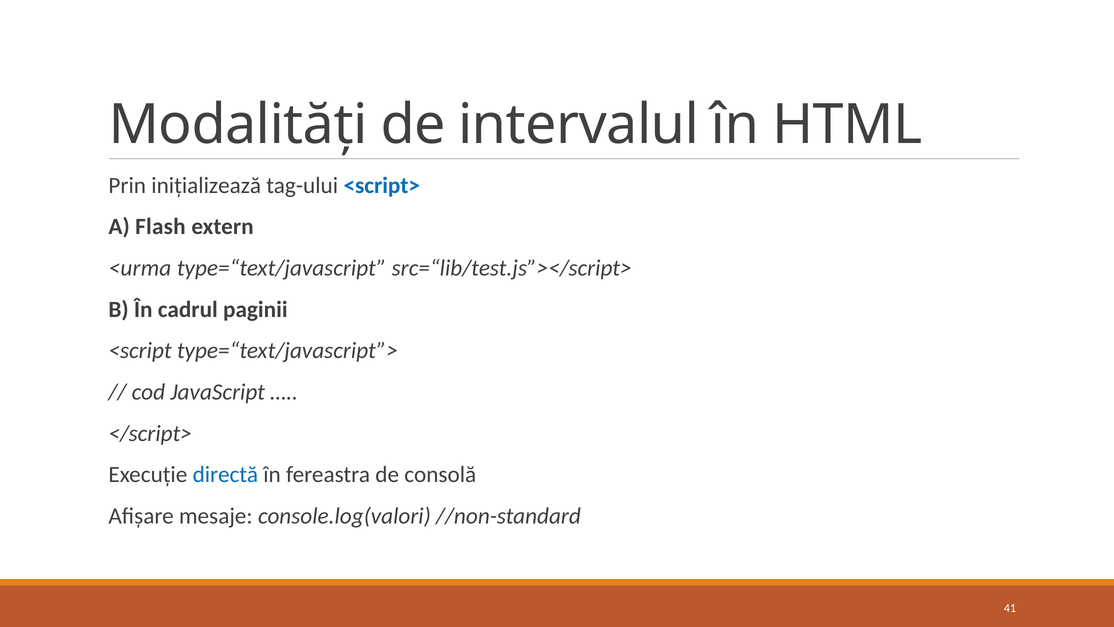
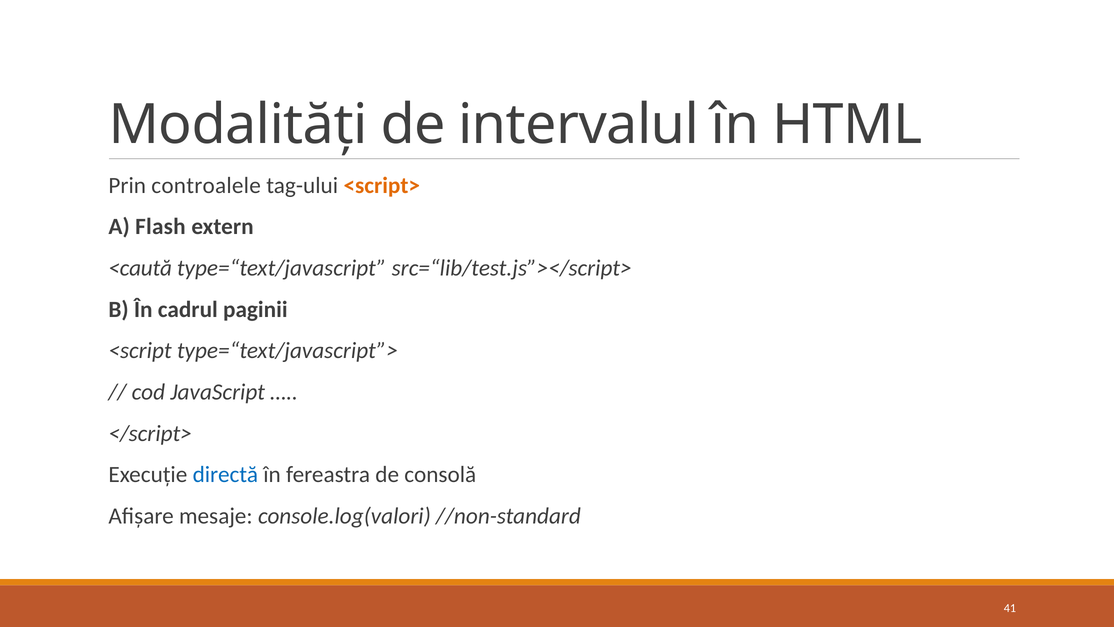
inițializează: inițializează -> controalele (206, 185)
<script> colour: blue -> orange (382, 185)
<urma: <urma -> <caută (140, 268)
